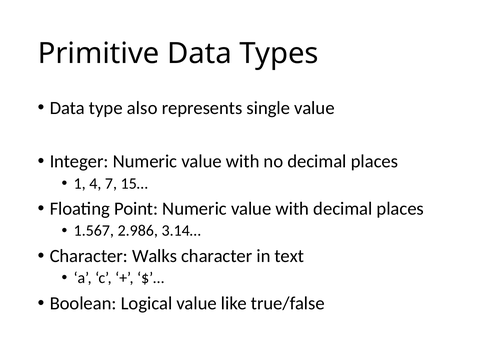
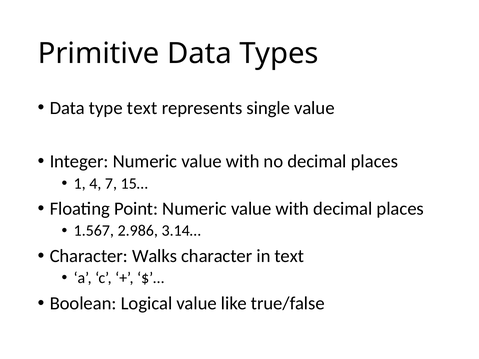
type also: also -> text (142, 108)
